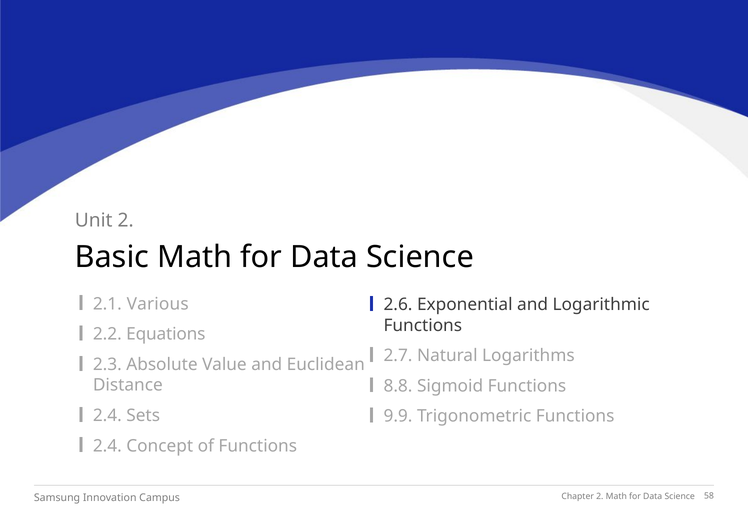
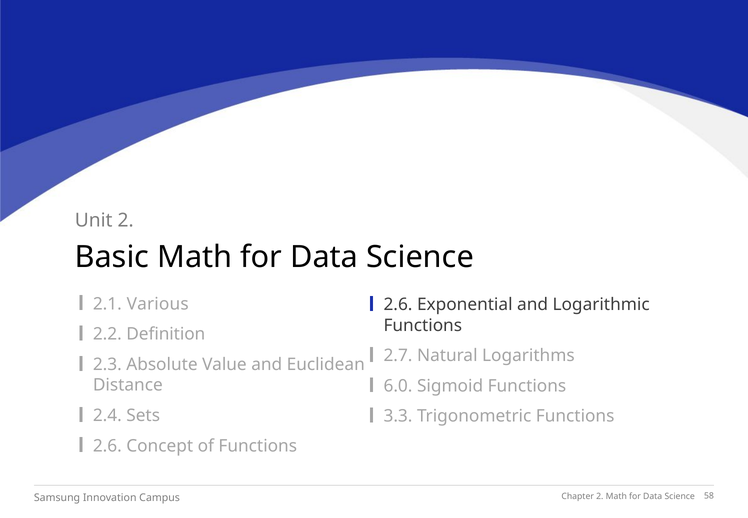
Equations: Equations -> Definition (166, 334)
8.8: 8.8 -> 6.0 (398, 386)
9.9: 9.9 -> 3.3 (398, 416)
2.4: 2.4 -> 2.6 (107, 446)
